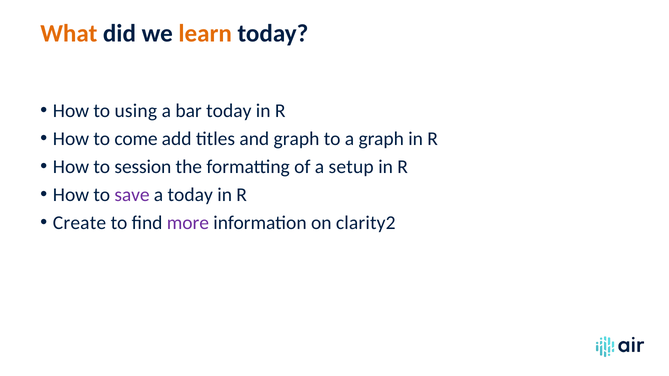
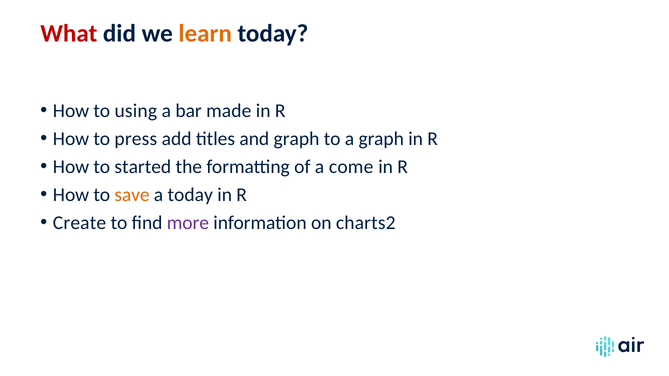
What colour: orange -> red (69, 34)
bar today: today -> made (229, 111)
come: come -> press (136, 139)
session: session -> started (143, 167)
setup: setup -> come (351, 167)
save colour: purple -> orange (132, 195)
clarity2: clarity2 -> charts2 (366, 223)
